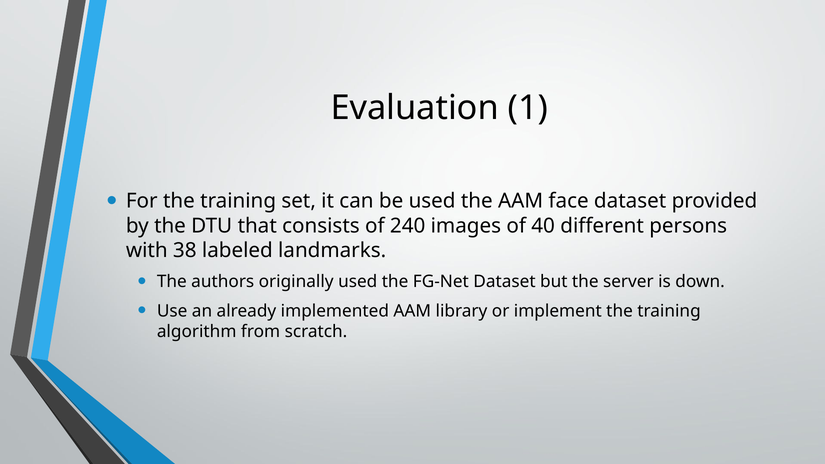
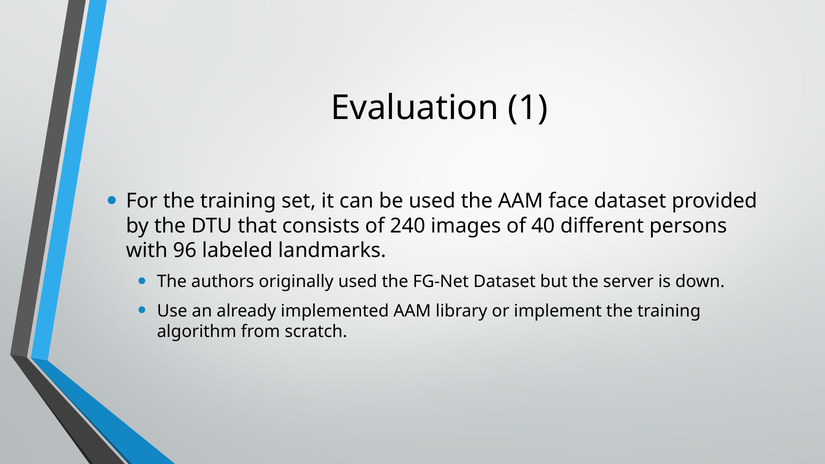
38: 38 -> 96 (185, 251)
